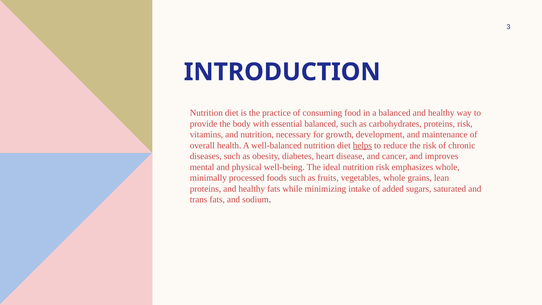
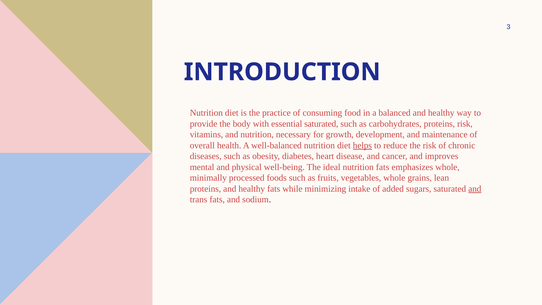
essential balanced: balanced -> saturated (321, 124)
nutrition risk: risk -> fats (383, 167)
and underline: none -> present (475, 189)
